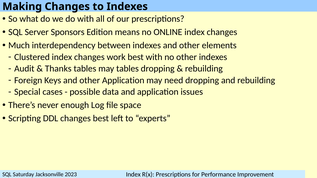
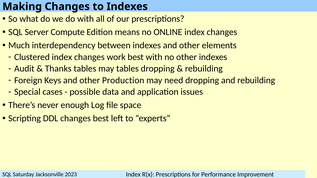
Sponsors: Sponsors -> Compute (68, 32)
other Application: Application -> Production (123, 80)
